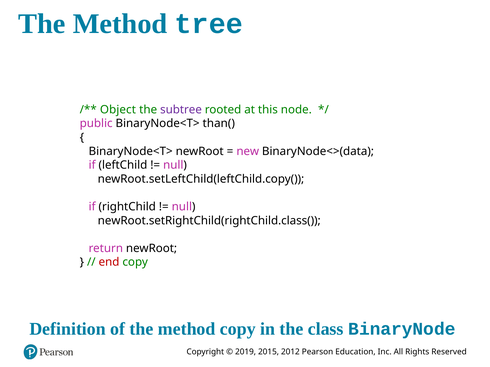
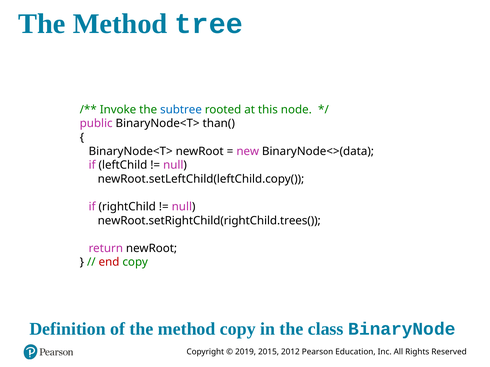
Object: Object -> Invoke (118, 110)
subtree colour: purple -> blue (181, 110)
newRoot.setRightChild(rightChild.class(: newRoot.setRightChild(rightChild.class( -> newRoot.setRightChild(rightChild.trees( (209, 221)
